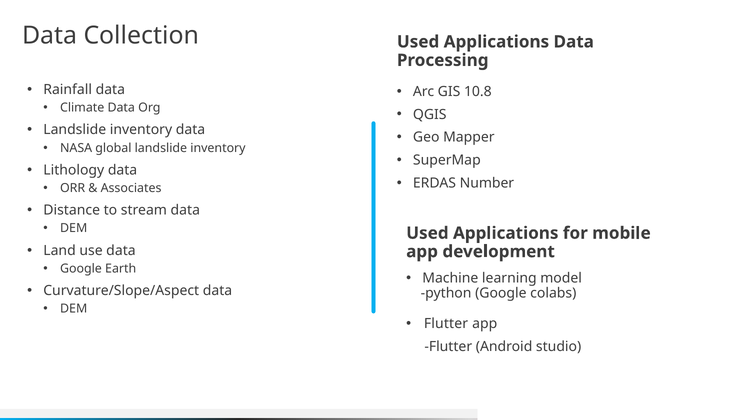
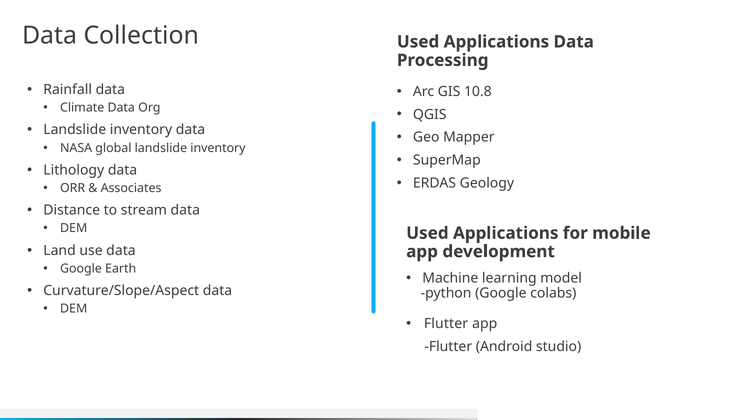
Number: Number -> Geology (487, 183)
